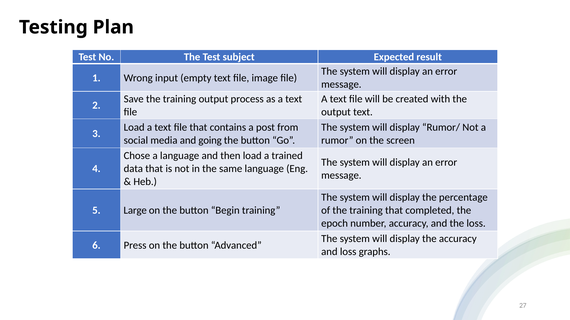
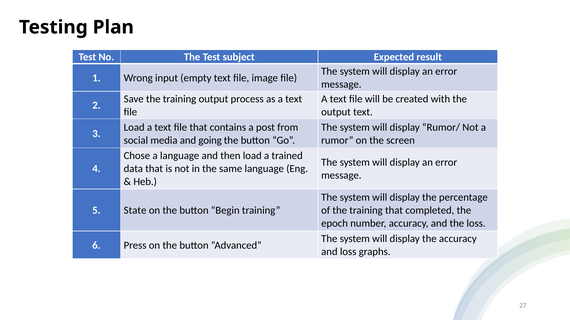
Large: Large -> State (135, 211)
